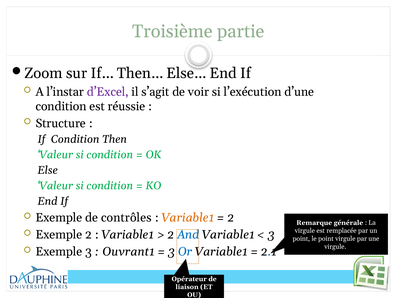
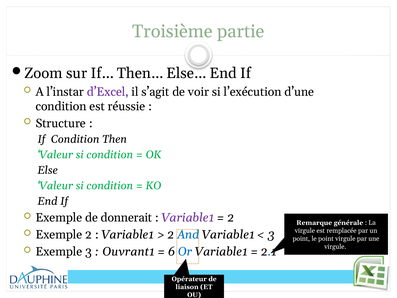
contrôles: contrôles -> donnerait (126, 217)
Variable1 colour: orange -> purple (188, 217)
3: 3 -> 6 (172, 251)
